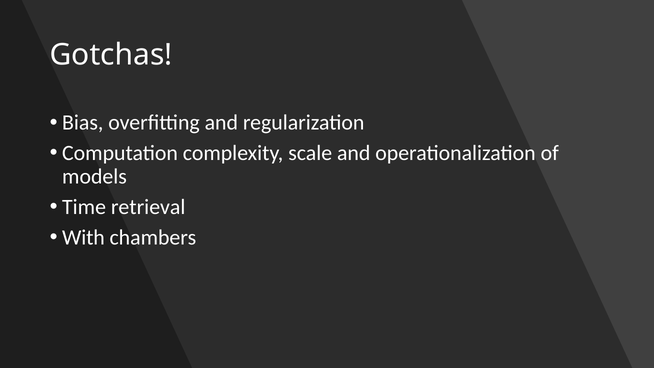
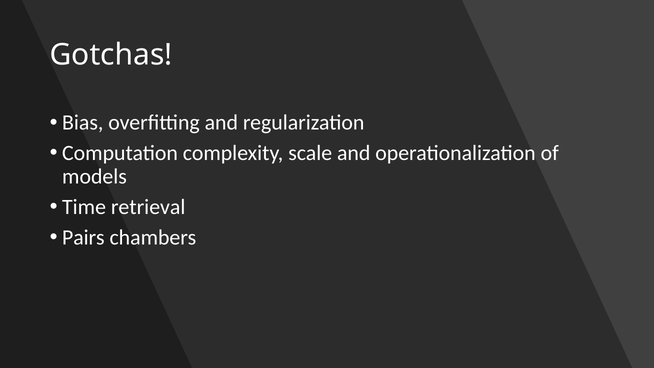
With: With -> Pairs (83, 237)
